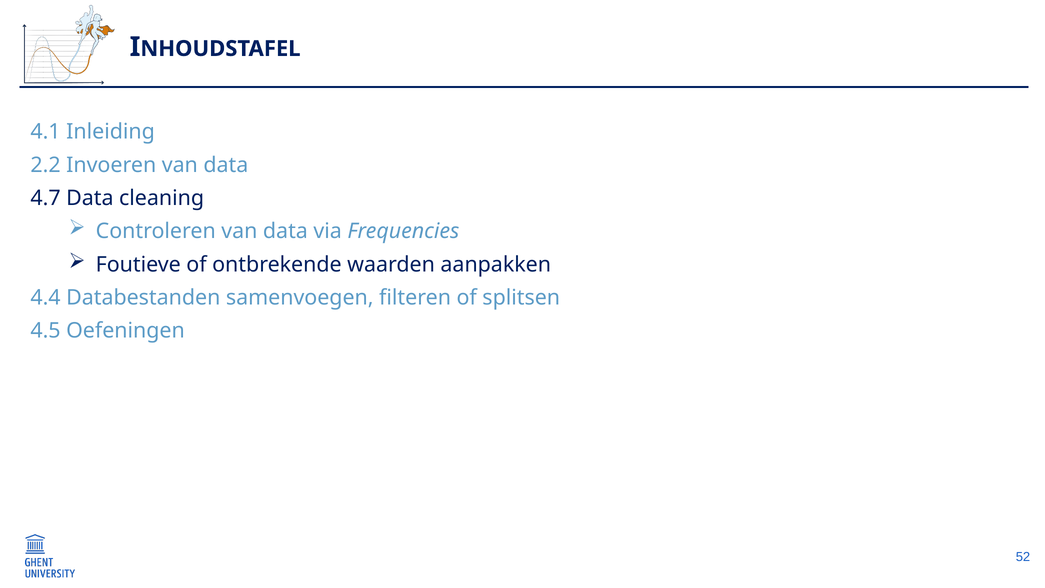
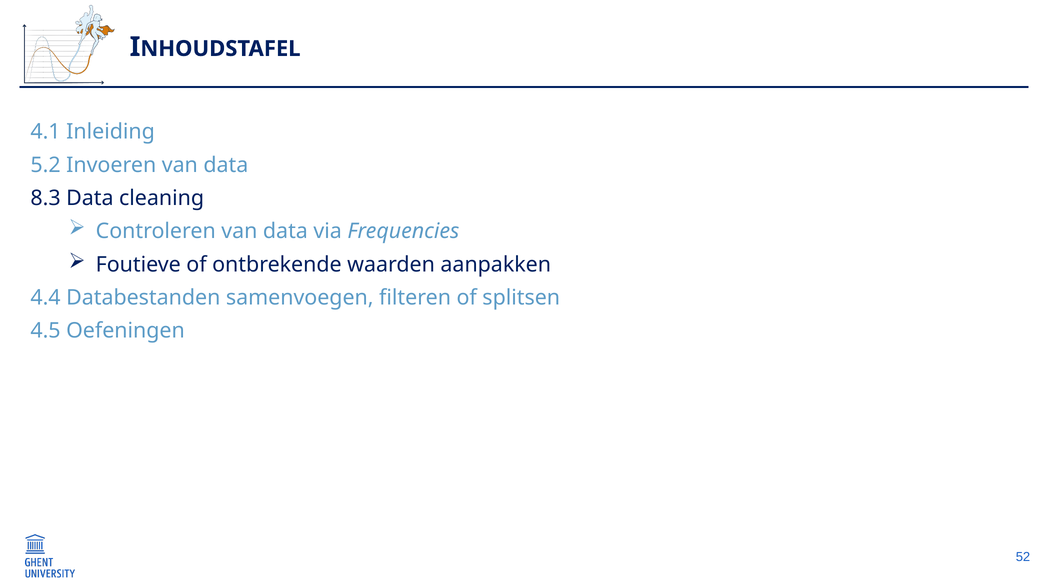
2.2: 2.2 -> 5.2 (46, 165)
4.7: 4.7 -> 8.3 (46, 198)
